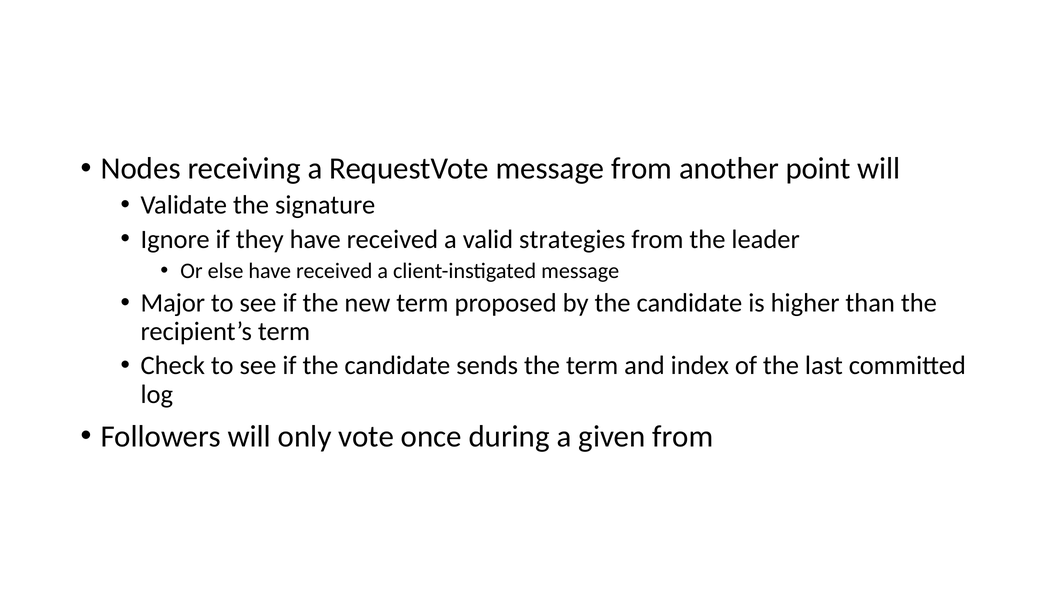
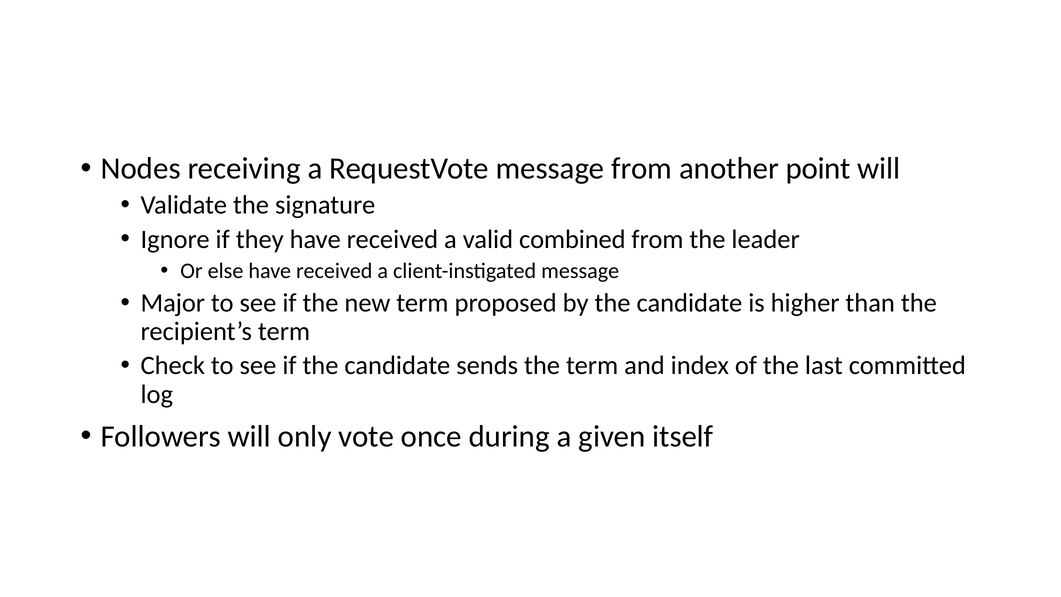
strategies: strategies -> combined (572, 239)
given from: from -> itself (683, 436)
